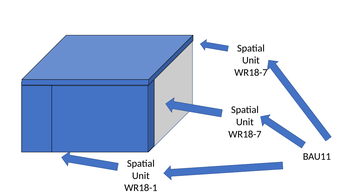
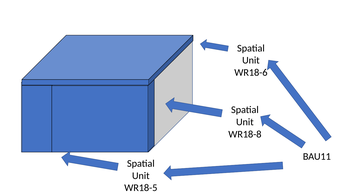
WR18-7: WR18-7 -> WR18-6 (251, 73)
WR18-7: WR18-7 -> WR18-8 (245, 134)
WR18-1: WR18-1 -> WR18-5 (141, 188)
